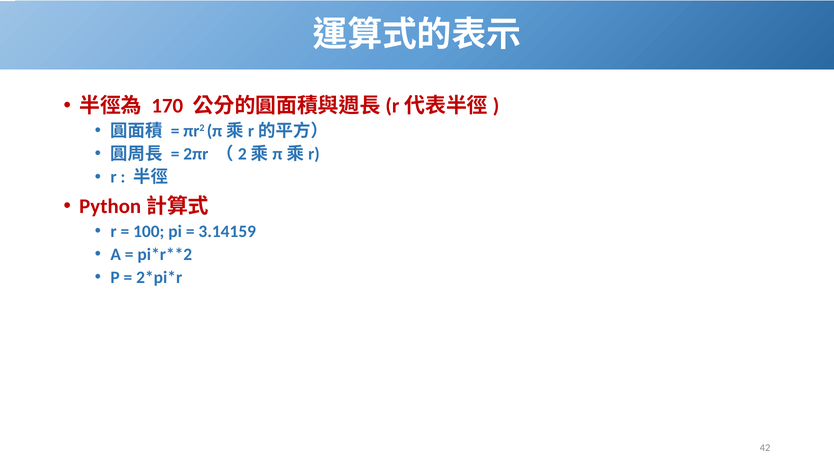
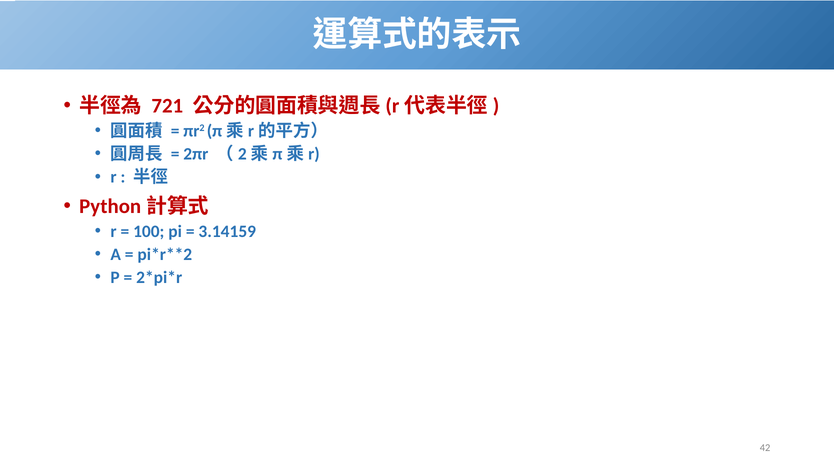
170: 170 -> 721 (167, 106)
